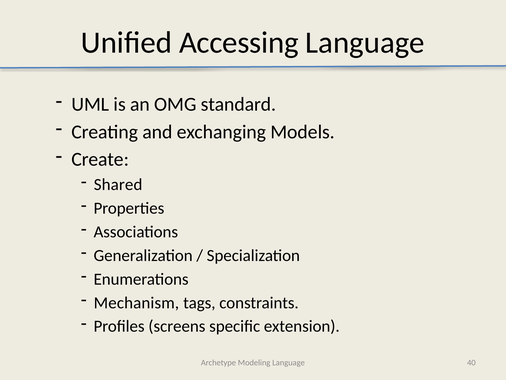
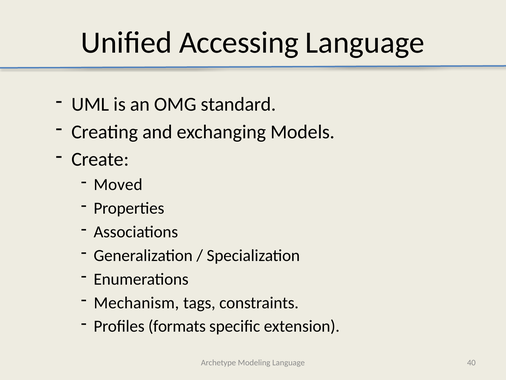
Shared: Shared -> Moved (118, 184)
screens: screens -> formats (177, 326)
